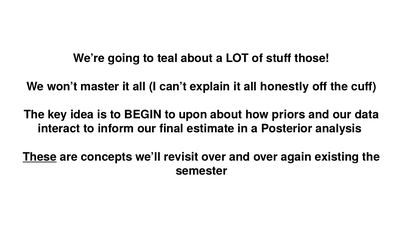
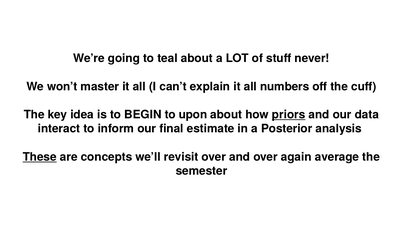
those: those -> never (312, 59)
honestly: honestly -> numbers (285, 87)
priors underline: none -> present (289, 115)
existing: existing -> average (337, 157)
